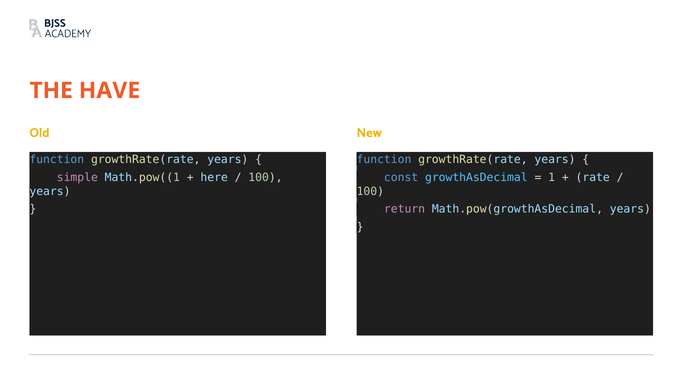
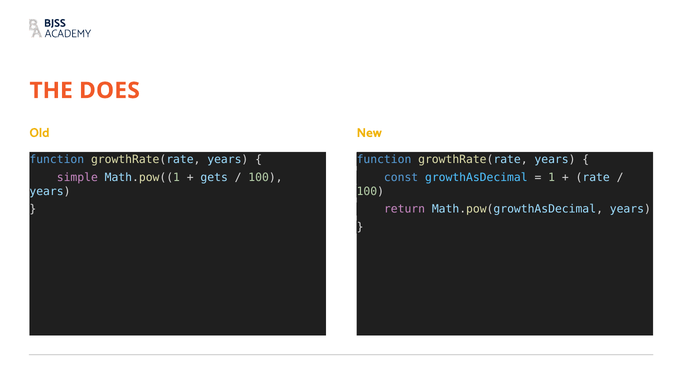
HAVE: HAVE -> DOES (109, 90)
here: here -> gets (214, 177)
